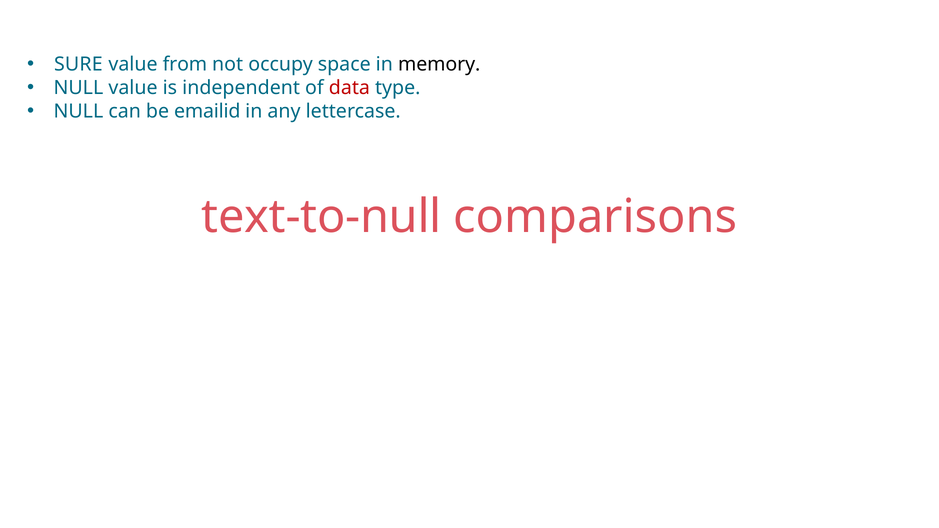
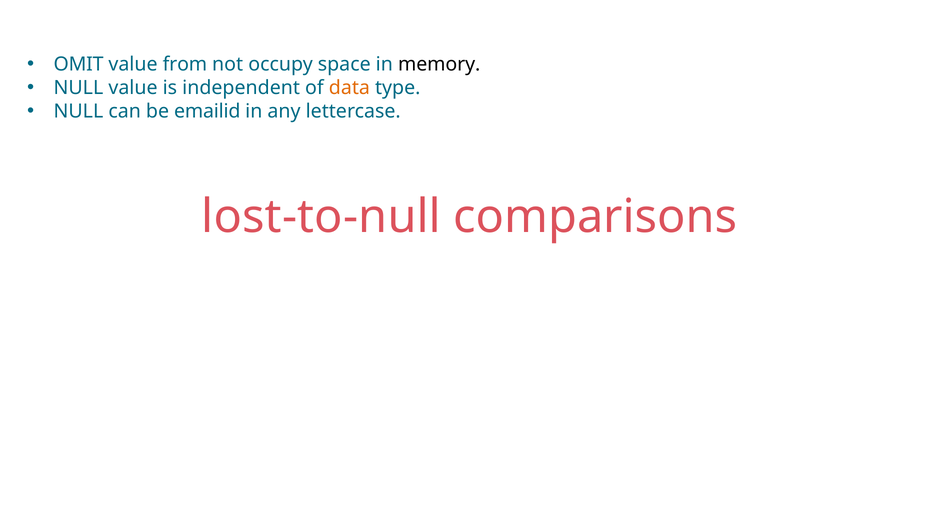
SURE: SURE -> OMIT (79, 64)
data colour: red -> orange (349, 88)
text-to-null: text-to-null -> lost-to-null (321, 217)
